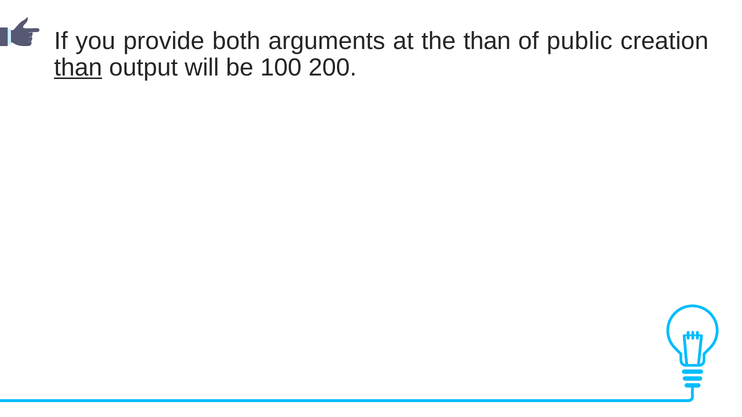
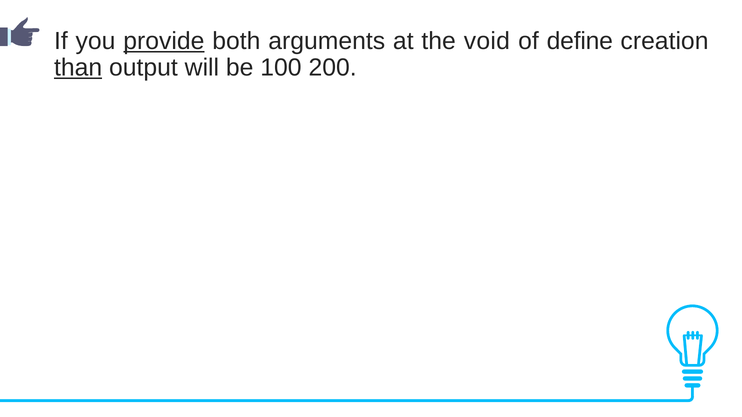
provide underline: none -> present (164, 41)
the than: than -> void (487, 41)
public: public -> define (580, 41)
